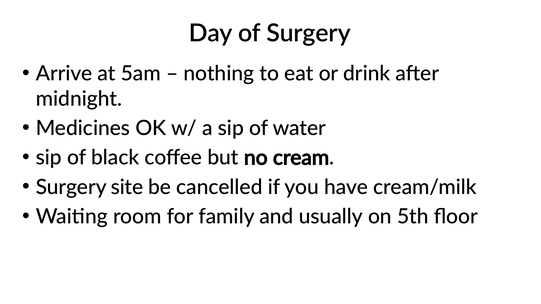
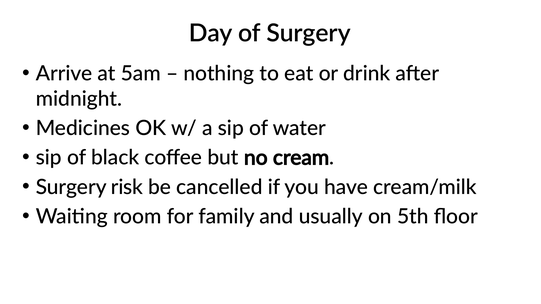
site: site -> risk (127, 187)
